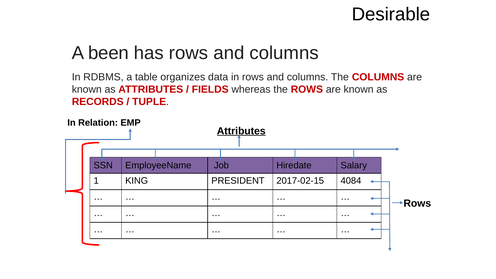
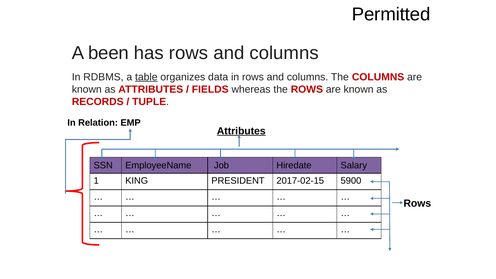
Desirable: Desirable -> Permitted (391, 14)
table underline: none -> present (146, 77)
4084: 4084 -> 5900 (351, 181)
